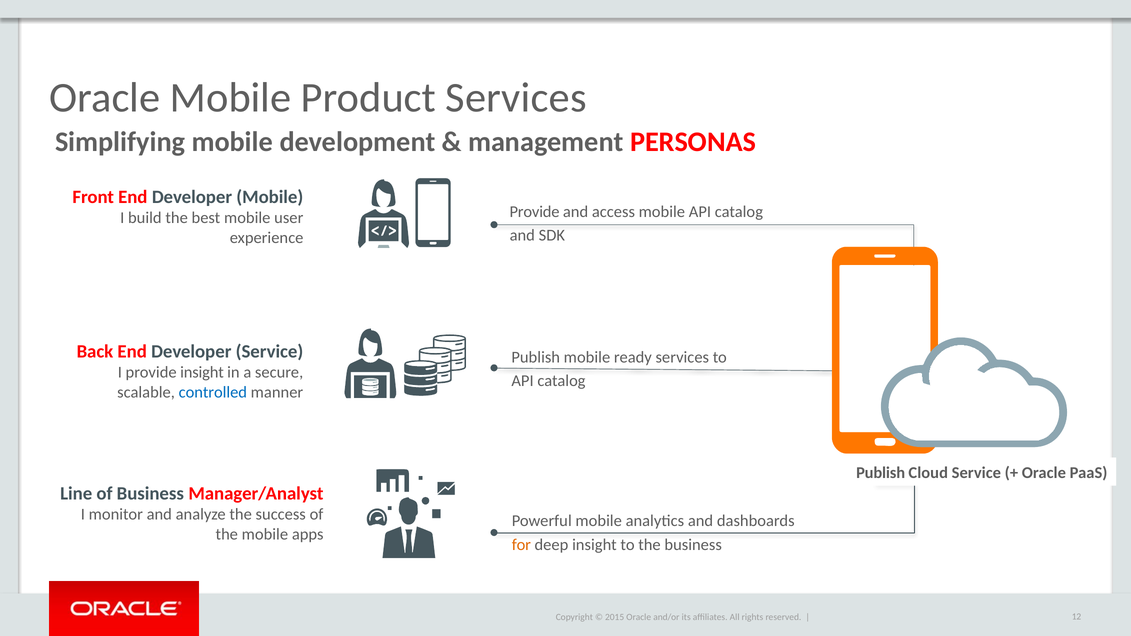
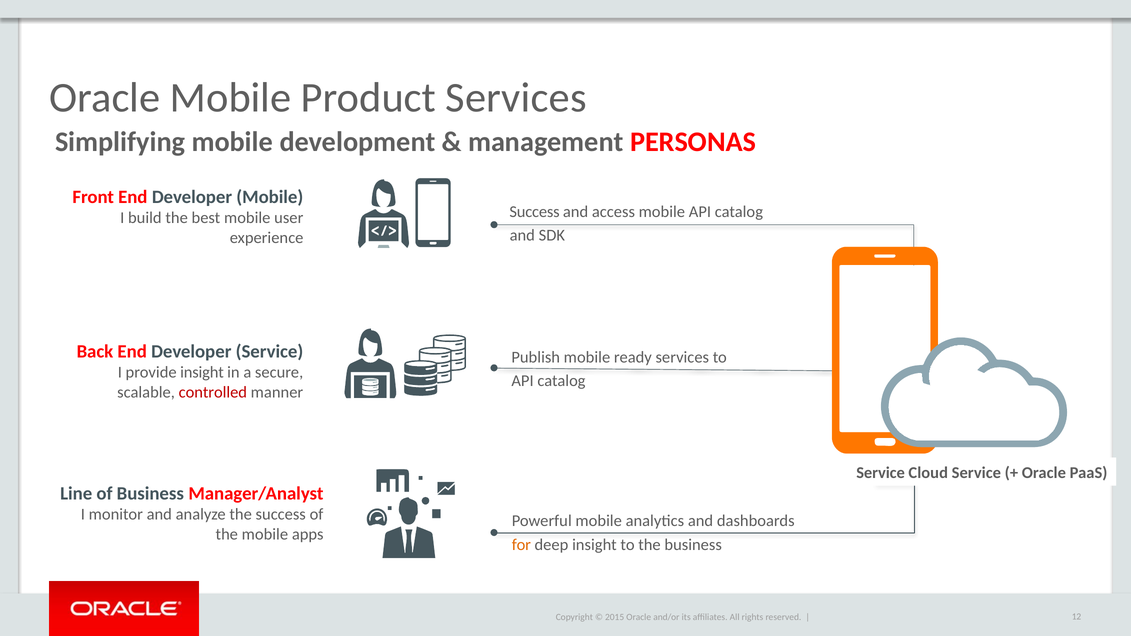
Provide: Provide -> Success (535, 212)
controlled colour: blue -> red (213, 393)
Publish: Publish -> Service (881, 473)
